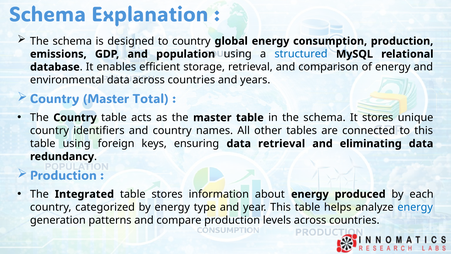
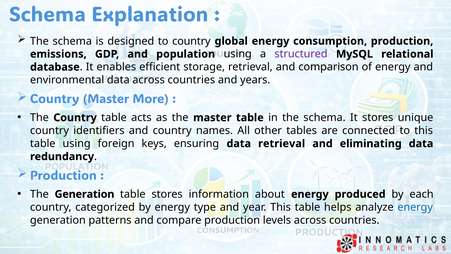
structured colour: blue -> purple (301, 54)
Total: Total -> More (151, 99)
The Integrated: Integrated -> Generation (84, 194)
